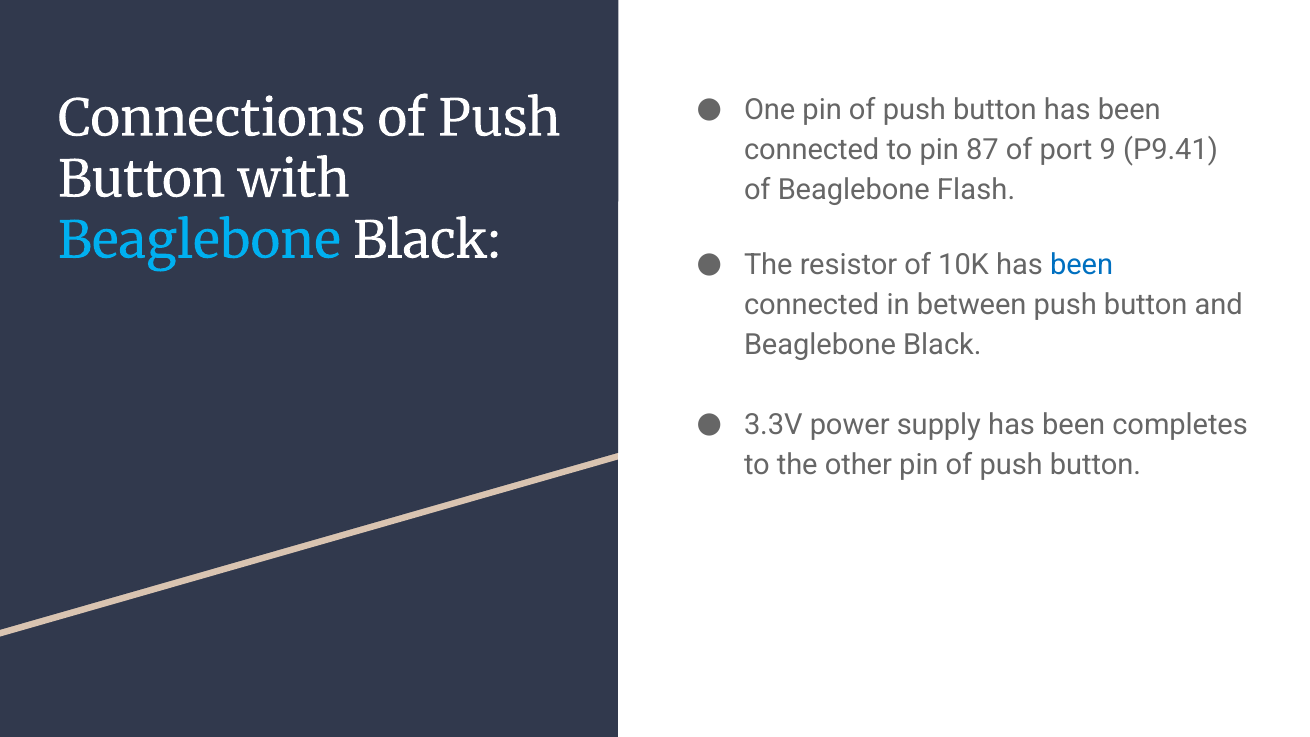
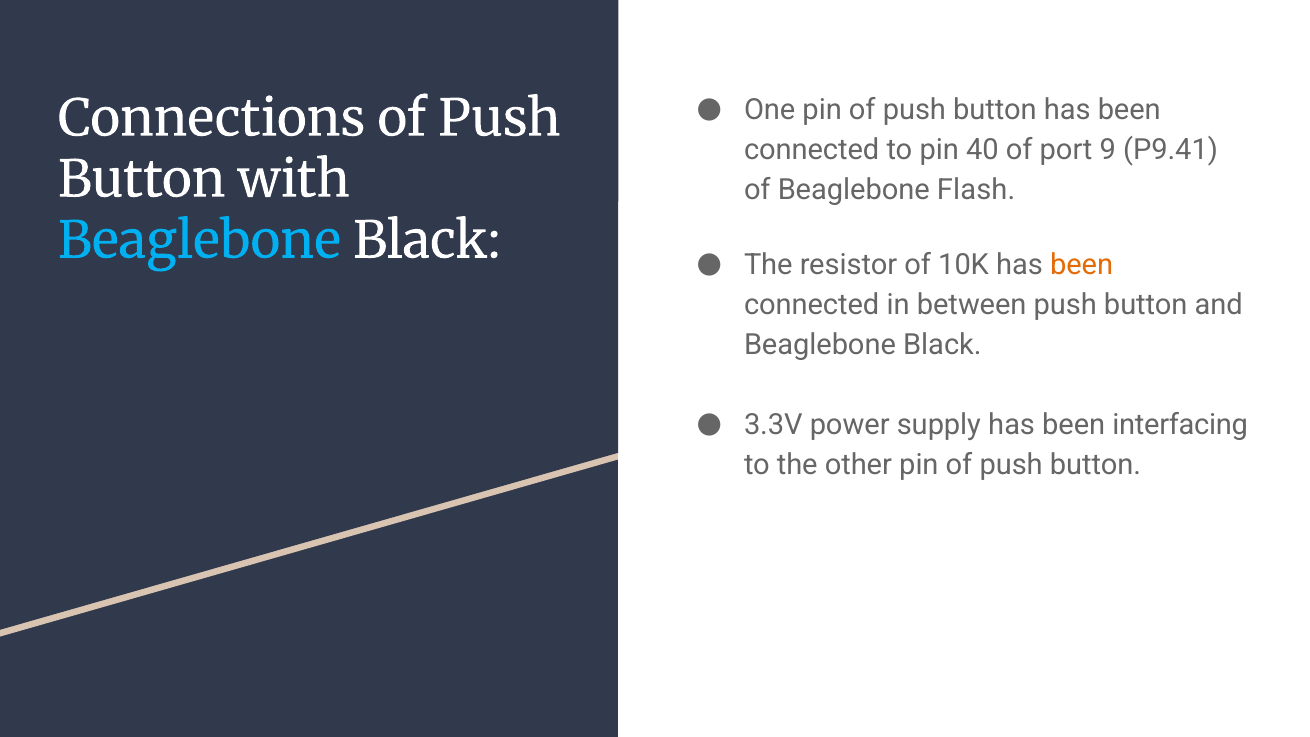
87: 87 -> 40 (982, 150)
been colour: blue -> orange (1082, 265)
completes: completes -> interfacing (1180, 425)
